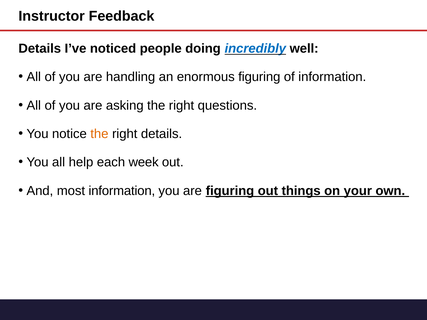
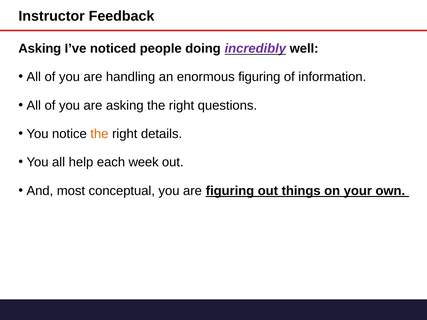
Details: Details -> Asking (40, 49)
incredibly colour: blue -> purple (255, 49)
most information: information -> conceptual (122, 191)
